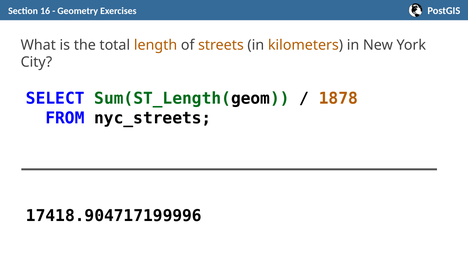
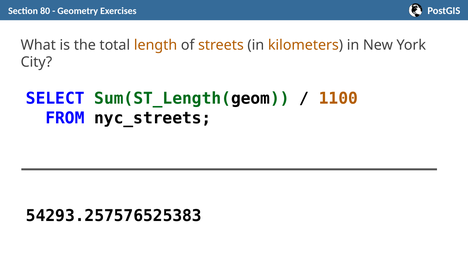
16: 16 -> 80 (45, 11)
1878: 1878 -> 1100 (338, 98)
17418.904717199996: 17418.904717199996 -> 54293.257576525383 (114, 215)
